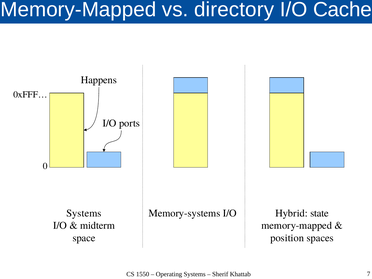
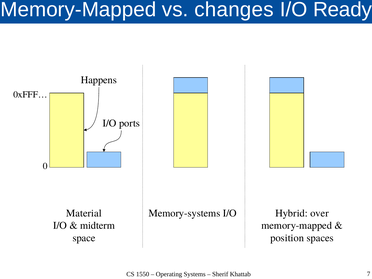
directory: directory -> changes (234, 10)
Cache: Cache -> Ready (342, 10)
Systems: Systems -> Material (84, 213)
state: state -> over (320, 213)
